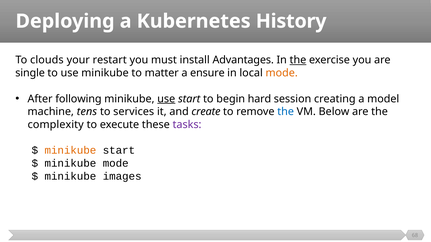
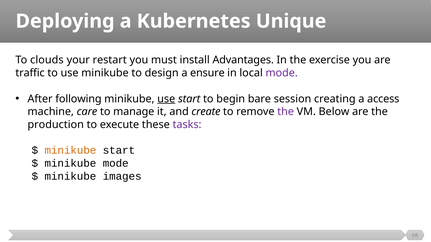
History: History -> Unique (291, 21)
the underline: present -> none (298, 60)
single: single -> traffic (30, 73)
matter: matter -> design (162, 73)
mode colour: orange -> purple (282, 73)
hard: hard -> bare (259, 99)
model: model -> access (383, 99)
tens: tens -> care (87, 112)
services: services -> manage (134, 112)
the colour: blue -> purple (286, 112)
complexity: complexity -> production (56, 125)
